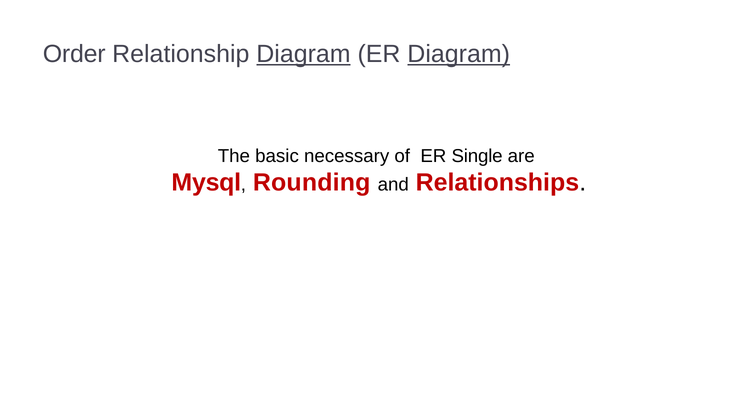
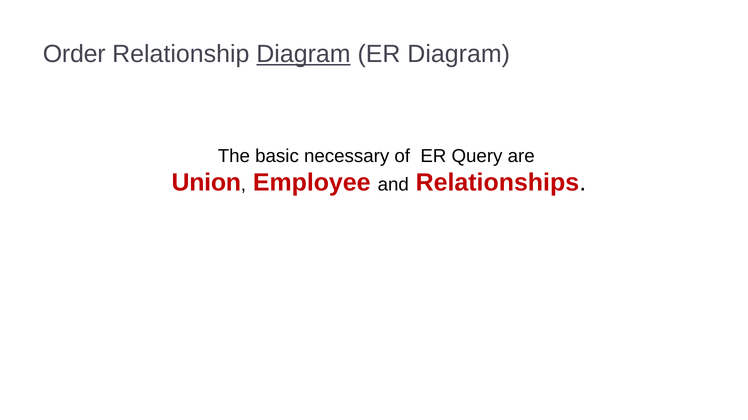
Diagram underline: present -> none (459, 54)
Single: Single -> Query (477, 156)
Mysql: Mysql -> Union (206, 183)
Rounding: Rounding -> Employee (312, 183)
